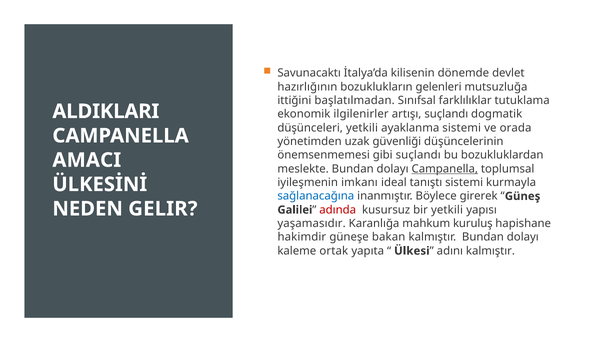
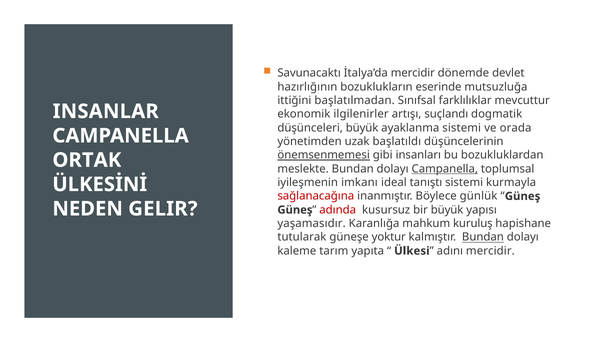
İtalya’da kilisenin: kilisenin -> mercidir (413, 73)
gelenleri: gelenleri -> eserinde (439, 87)
tutuklama: tutuklama -> mevcuttur (522, 100)
ALDIKLARI: ALDIKLARI -> INSANLAR (106, 111)
düşünceleri yetkili: yetkili -> büyük (362, 128)
güvenliği: güvenliği -> başlatıldı (397, 141)
önemsenmemesi underline: none -> present (324, 155)
gibi suçlandı: suçlandı -> insanları (418, 155)
AMACI: AMACI -> ORTAK (87, 160)
sağlanacağına colour: blue -> red (316, 196)
girerek: girerek -> günlük (479, 196)
Galilei: Galilei -> Güneş (295, 210)
bir yetkili: yetkili -> büyük (447, 210)
hakimdir: hakimdir -> tutularak (302, 237)
bakan: bakan -> yoktur (389, 237)
Bundan underline: none -> present (483, 237)
ortak: ortak -> tarım (334, 251)
adını kalmıştır: kalmıştır -> mercidir (490, 251)
